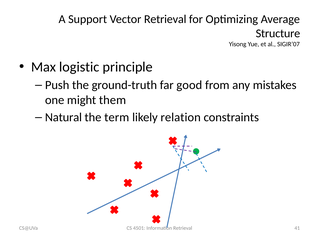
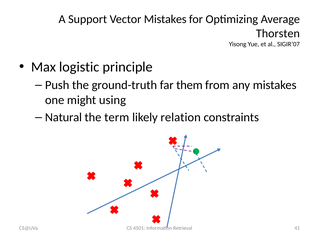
Vector Retrieval: Retrieval -> Mistakes (165, 19)
Structure: Structure -> Thorsten (278, 34)
good: good -> them (189, 85)
them: them -> using (112, 100)
